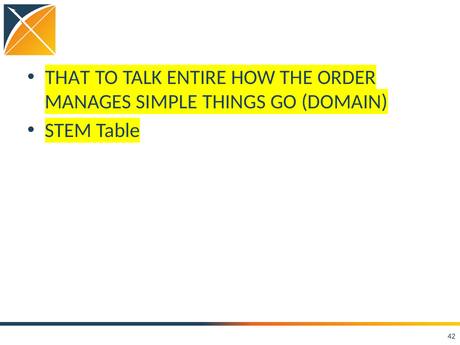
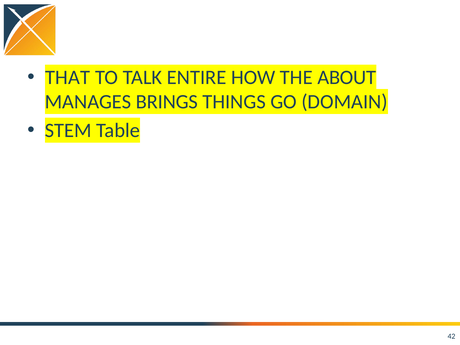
ORDER: ORDER -> ABOUT (347, 77)
SIMPLE: SIMPLE -> BRINGS (167, 102)
